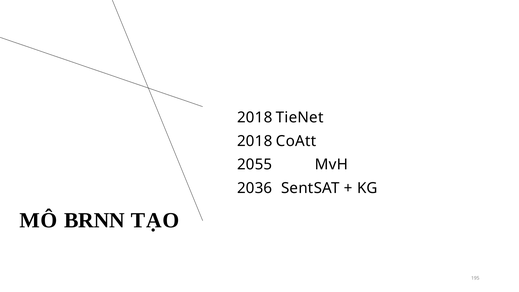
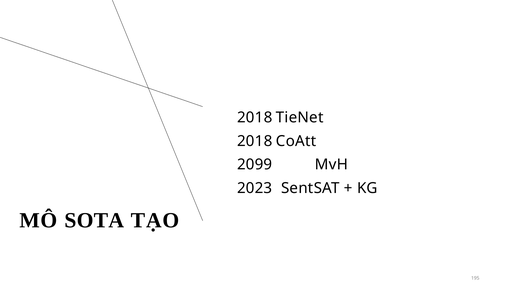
2055: 2055 -> 2099 (255, 165)
2036: 2036 -> 2023 (255, 188)
BRNN: BRNN -> SOTA (94, 220)
